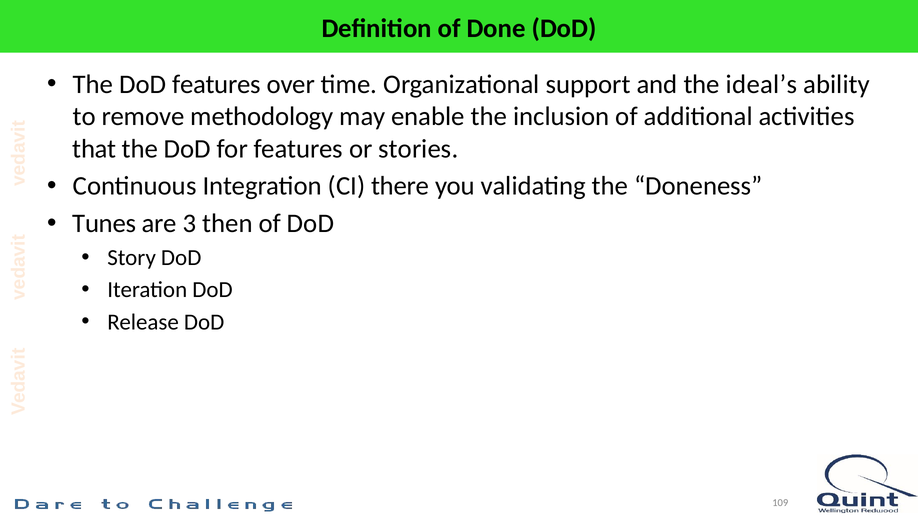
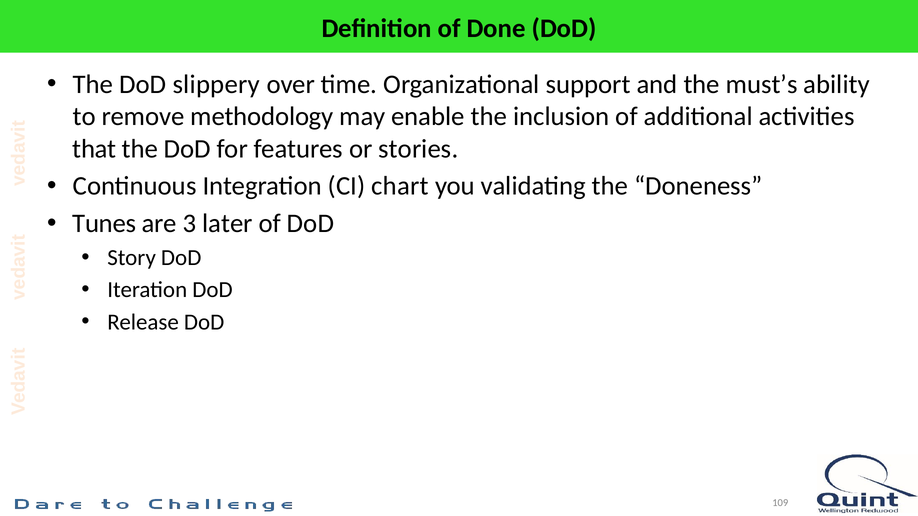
DoD features: features -> slippery (216, 84)
ideal’s: ideal’s -> must’s (762, 84)
there: there -> chart (400, 186)
then: then -> later (227, 224)
